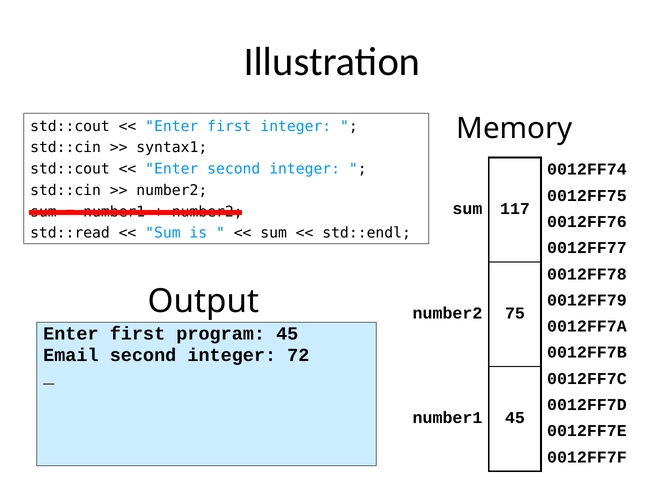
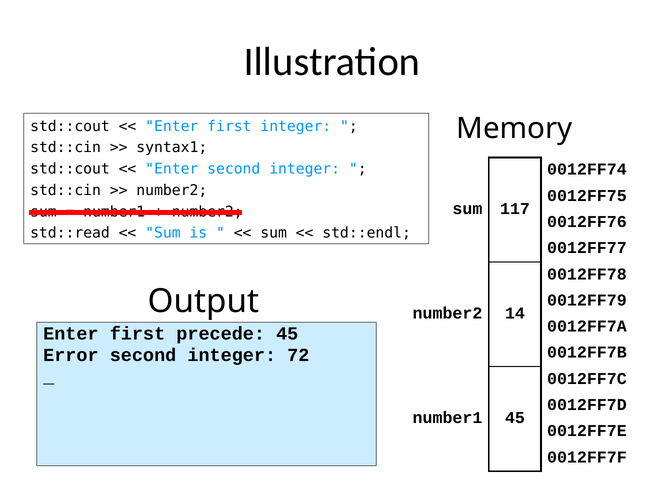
75: 75 -> 14 (515, 313)
program: program -> precede (221, 334)
Email: Email -> Error (71, 355)
